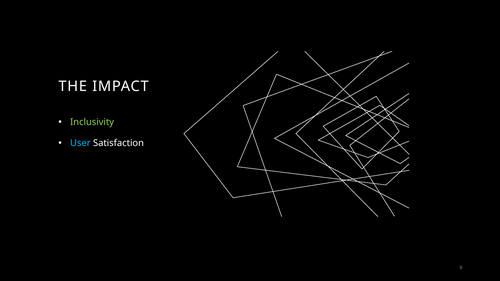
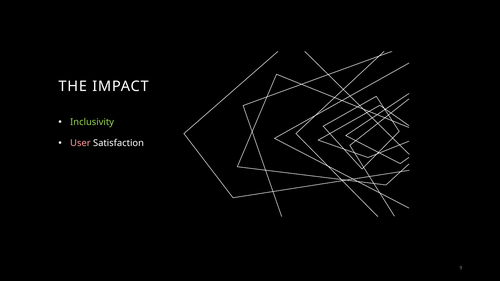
User colour: light blue -> pink (80, 143)
